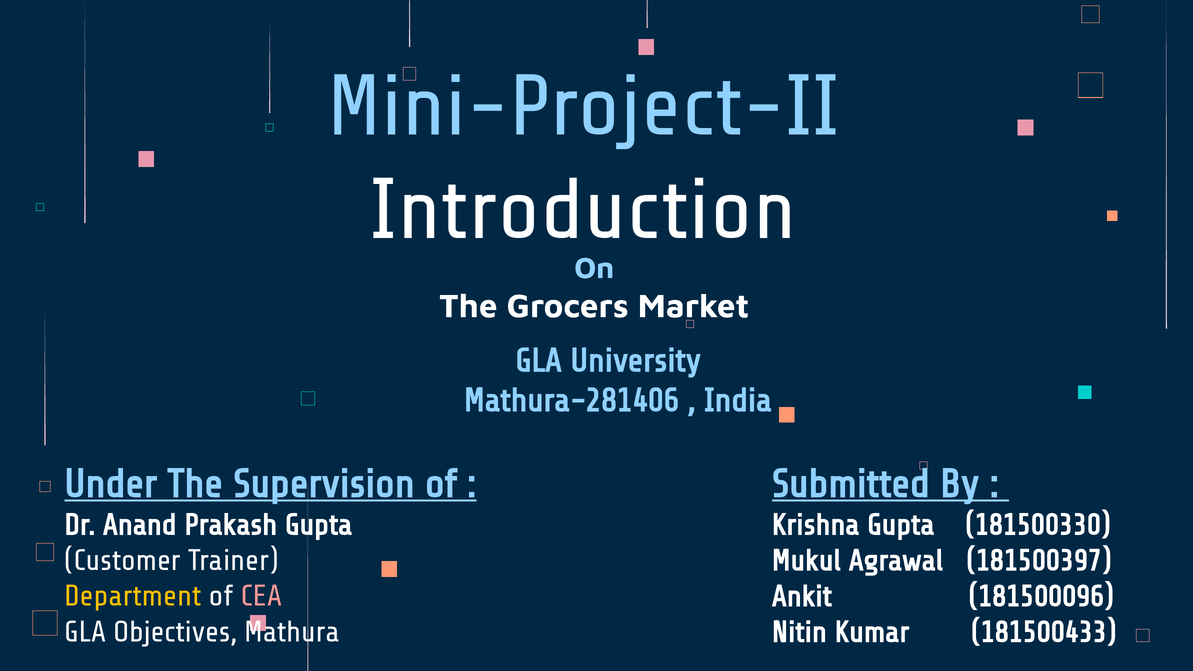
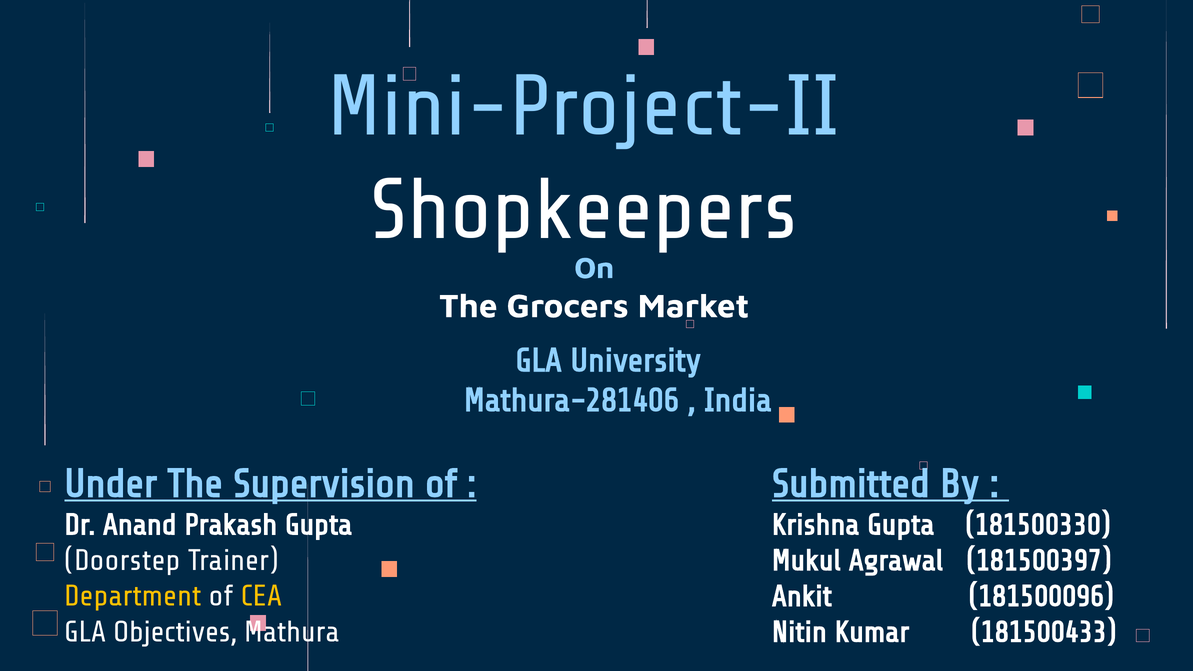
Introduction: Introduction -> Shopkeepers (584, 210)
Customer: Customer -> Doorstep (122, 560)
CEA colour: pink -> yellow (261, 596)
